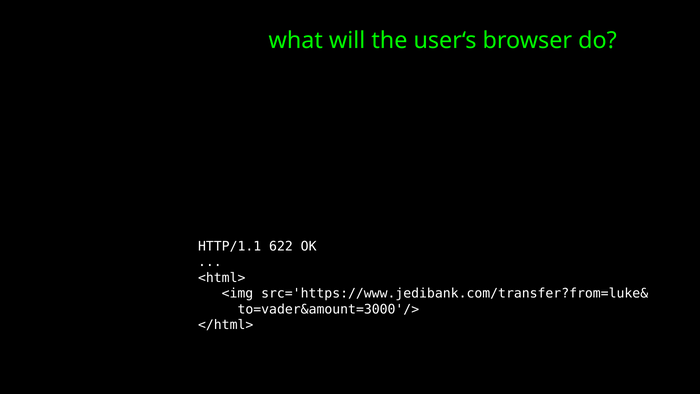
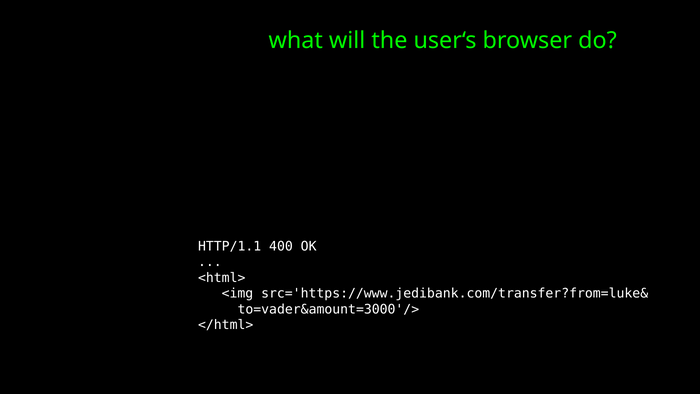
622: 622 -> 400 (281, 246)
